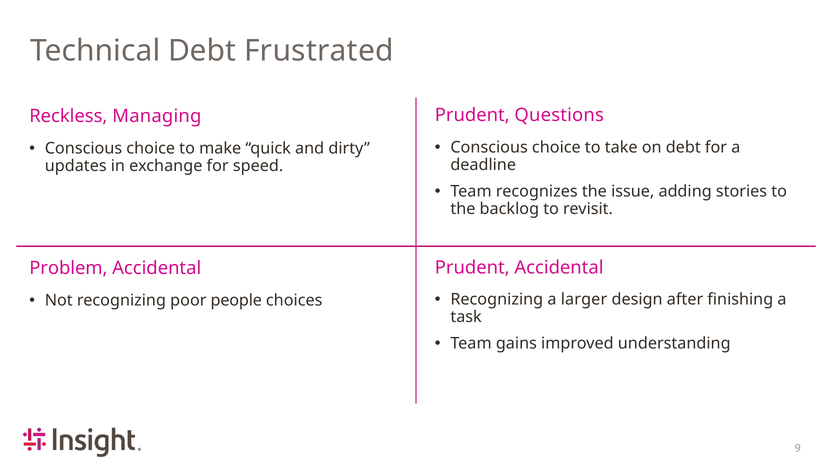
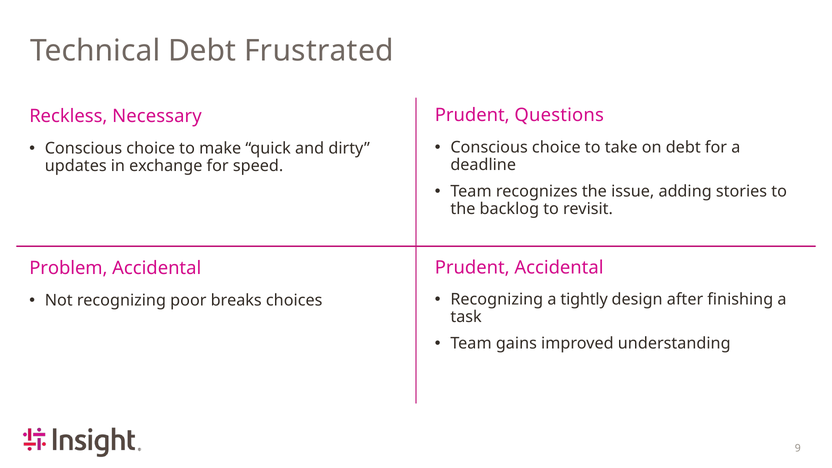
Managing: Managing -> Necessary (157, 116)
larger: larger -> tightly (584, 300)
people: people -> breaks (236, 300)
